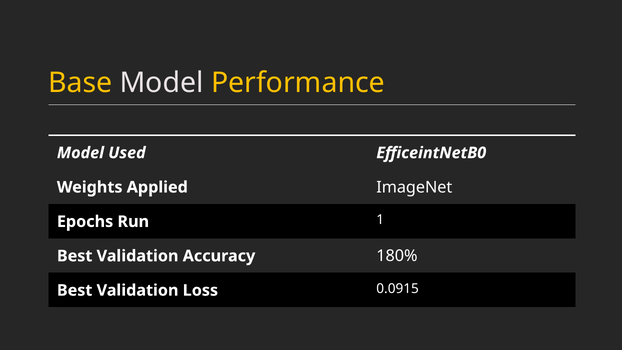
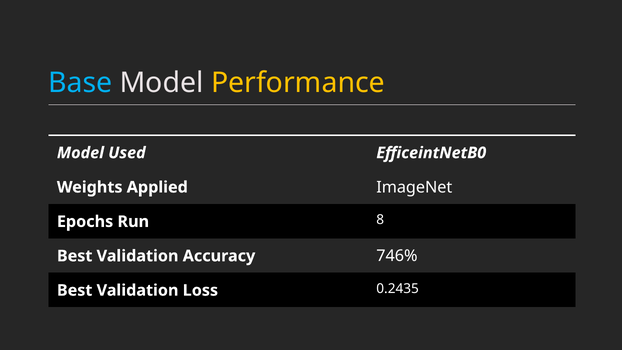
Base colour: yellow -> light blue (80, 83)
1: 1 -> 8 (380, 220)
180%: 180% -> 746% (397, 256)
0.0915: 0.0915 -> 0.2435 (398, 288)
